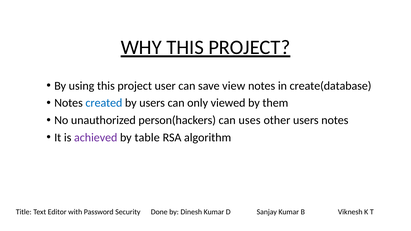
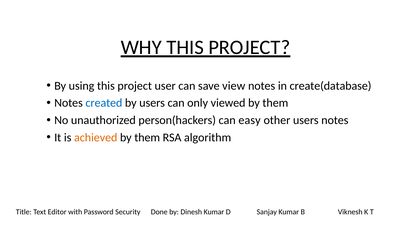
uses: uses -> easy (250, 120)
achieved colour: purple -> orange (96, 138)
table: table -> them (147, 138)
